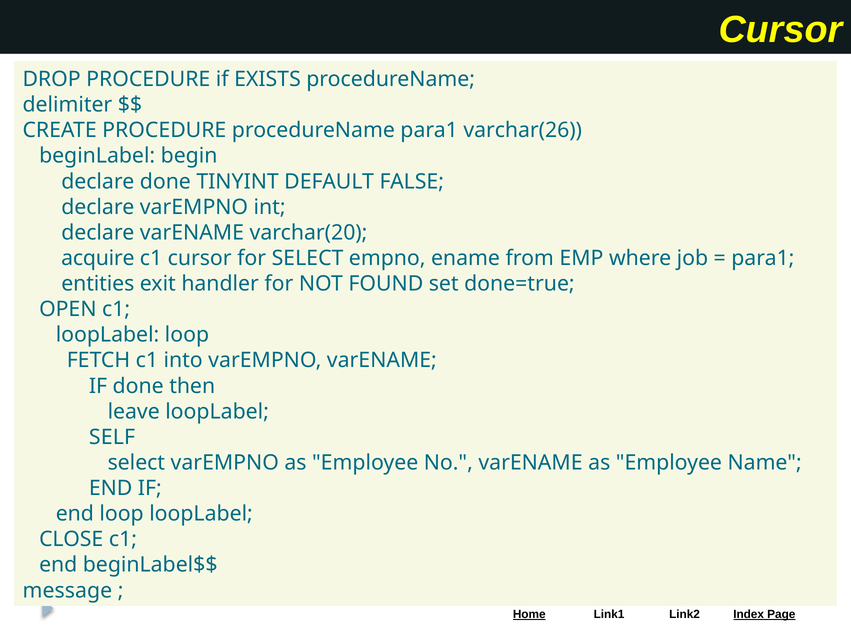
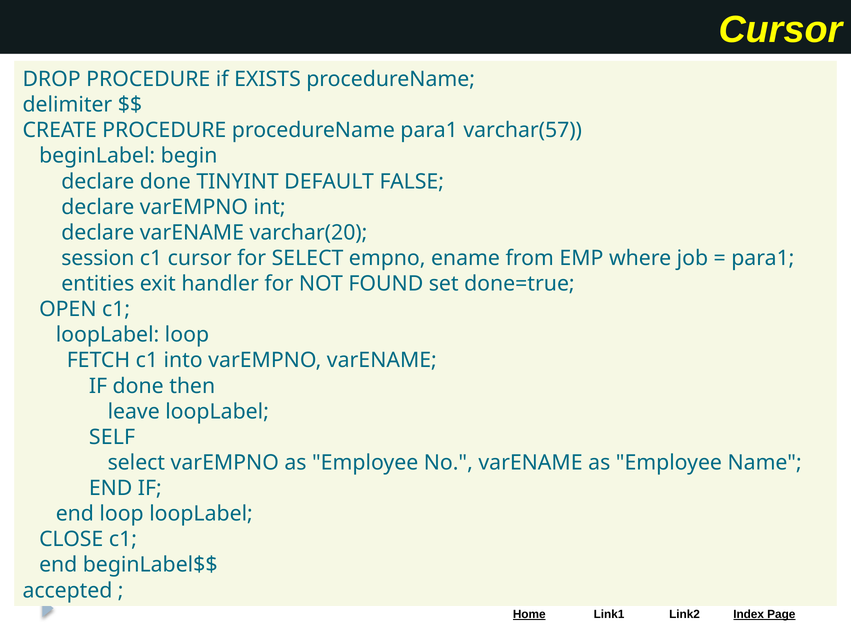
varchar(26: varchar(26 -> varchar(57 (523, 130)
acquire: acquire -> session (98, 258)
message: message -> accepted (67, 590)
